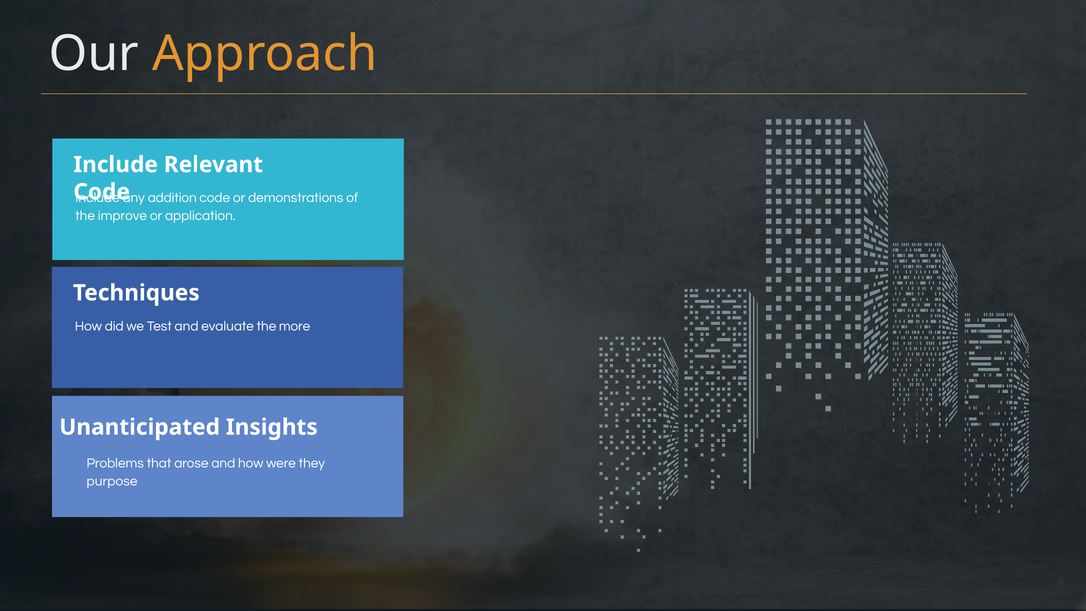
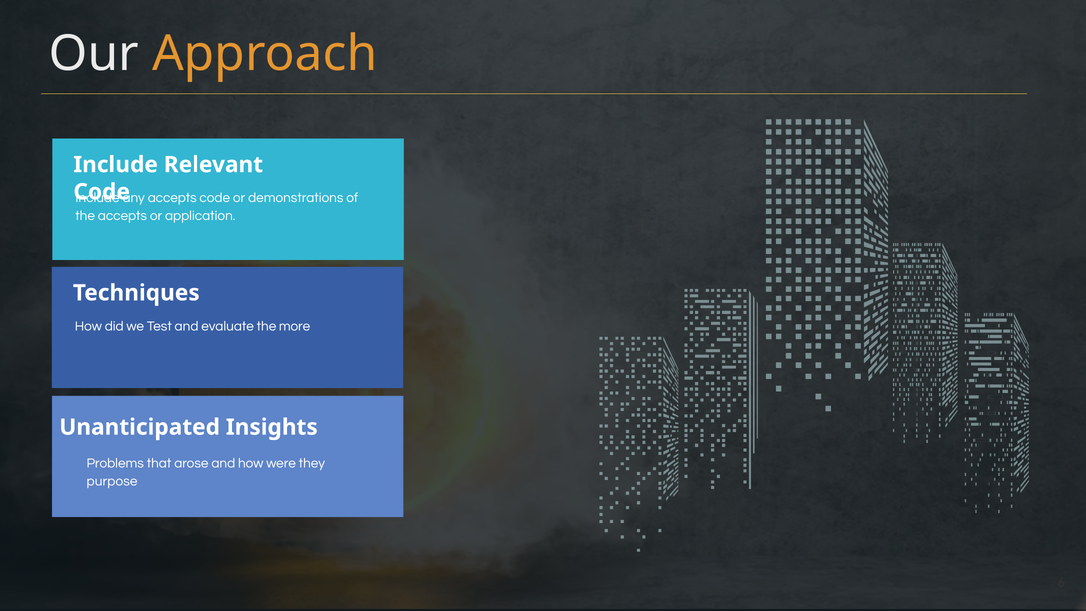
any addition: addition -> accepts (172, 198)
the improve: improve -> accepts (122, 216)
